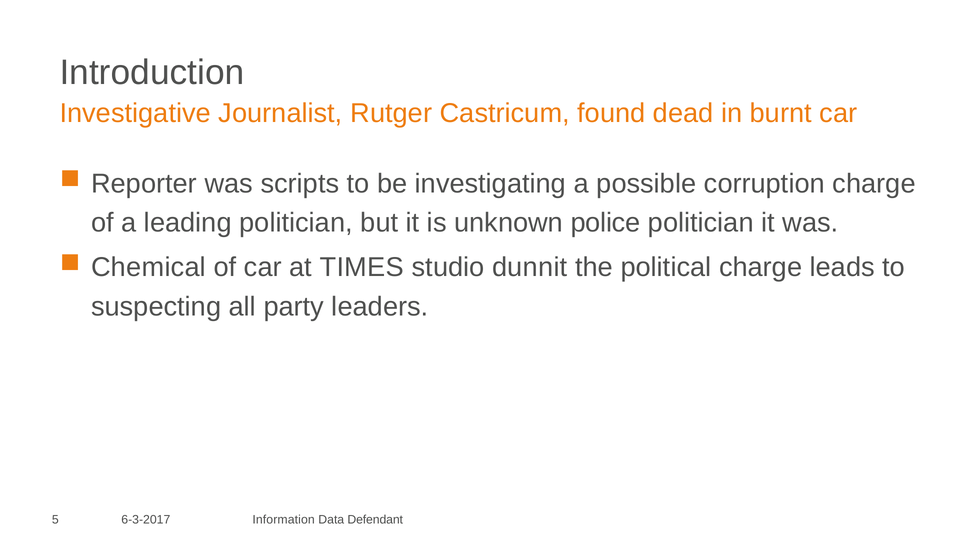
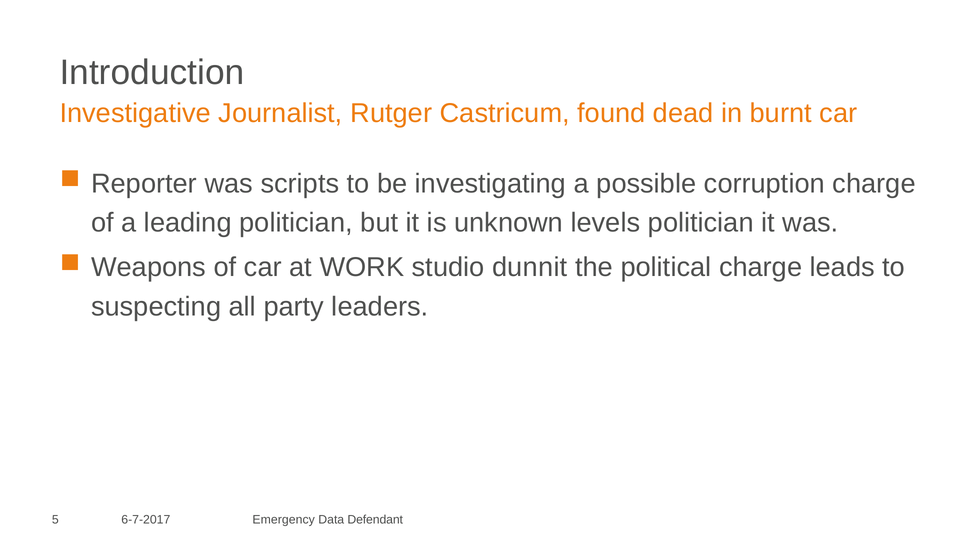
police: police -> levels (605, 223)
Chemical: Chemical -> Weapons (149, 267)
TIMES: TIMES -> WORK (362, 267)
6-3-2017: 6-3-2017 -> 6-7-2017 (146, 520)
Information: Information -> Emergency (284, 520)
